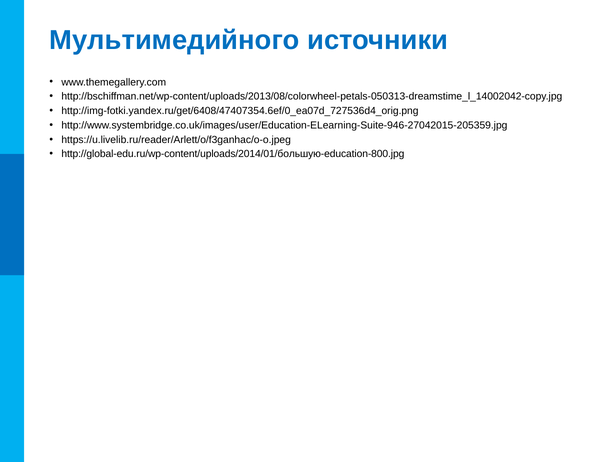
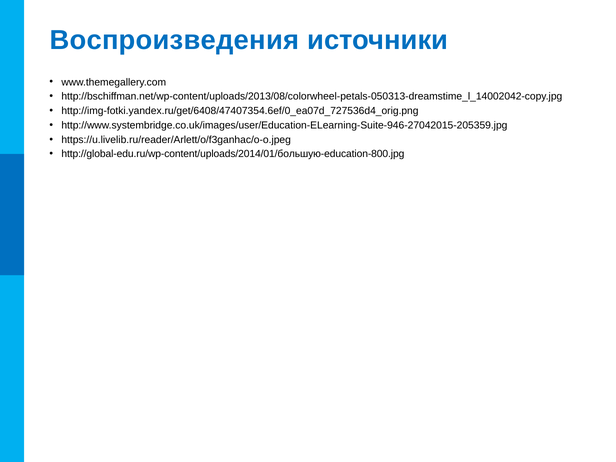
Мультимедийного: Мультимедийного -> Воспроизведения (174, 40)
